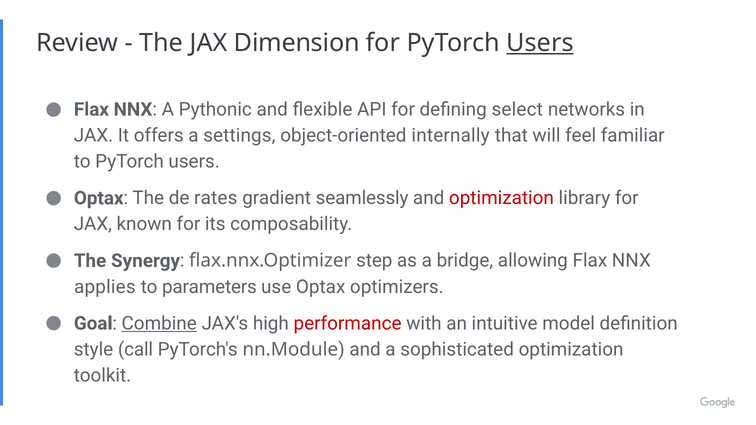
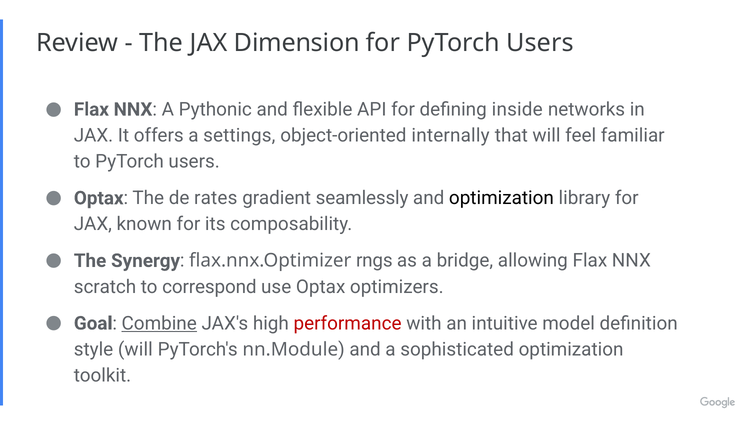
Users underline: present -> none (540, 43)
select: select -> inside (517, 110)
optimization colour: red -> black (501, 198)
step: step -> rngs (374, 261)
applies: applies -> scratch (105, 287)
parameters: parameters -> correspond (209, 287)
style call: call -> will (135, 350)
